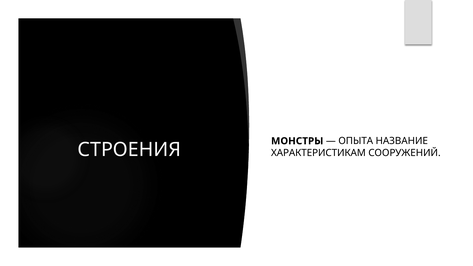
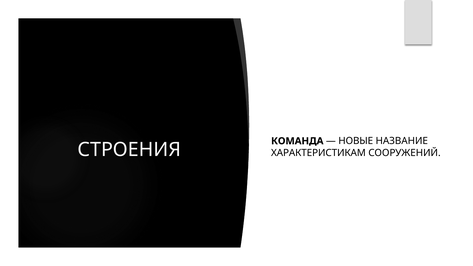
МОНСТРЫ: МОНСТРЫ -> КОМАНДА (297, 141)
ОПЫТА: ОПЫТА -> НОВЫЕ (356, 141)
